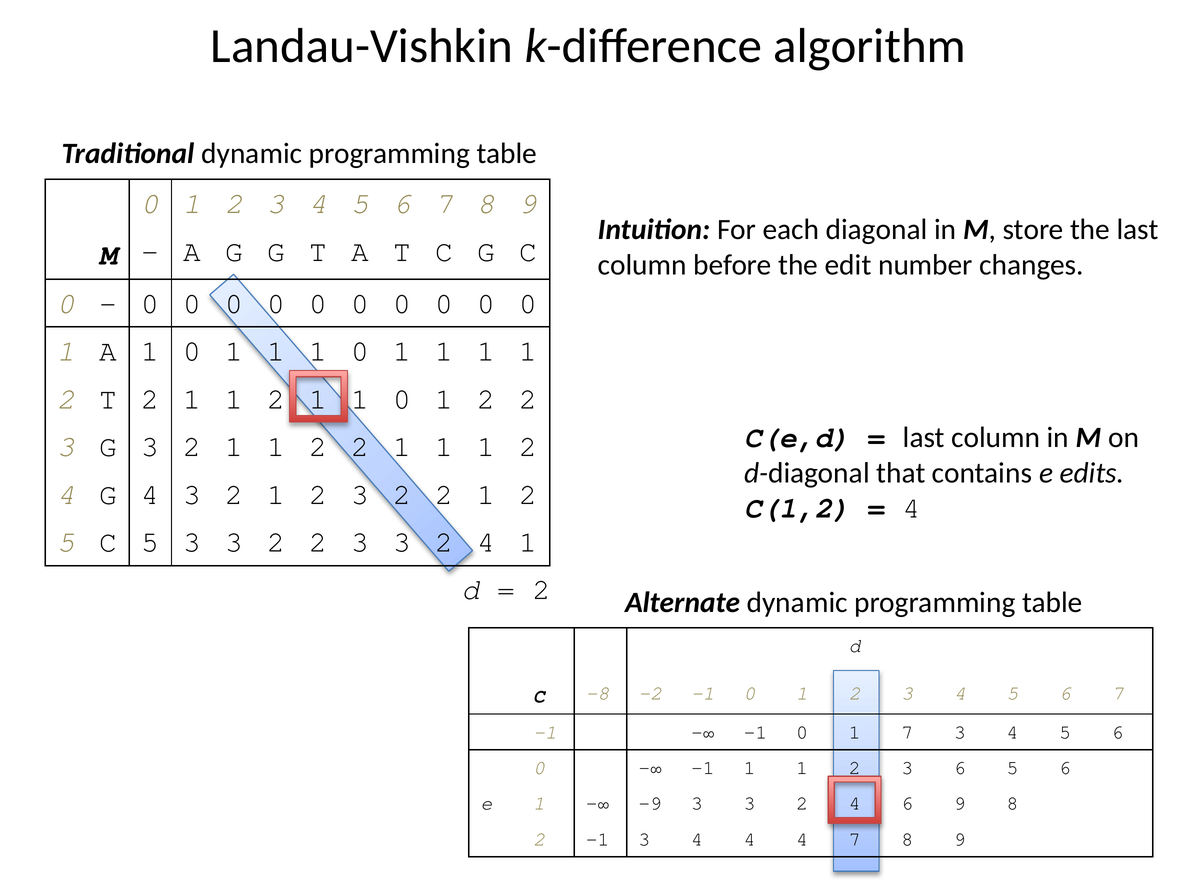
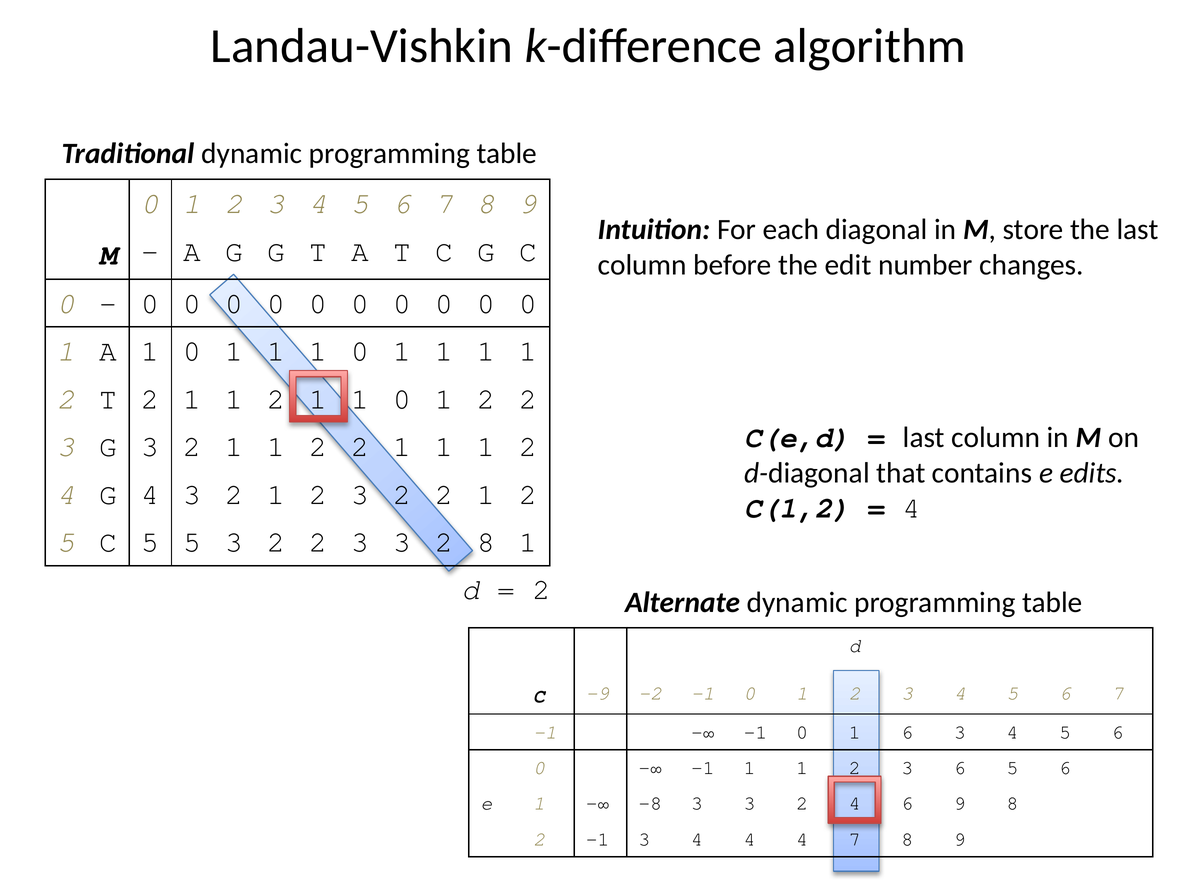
5 3: 3 -> 5 (192, 542)
4: 4 -> 8 (486, 542)
-8: -8 -> -9 (598, 693)
1 7: 7 -> 6 (907, 732)
-9: -9 -> -8 (650, 803)
